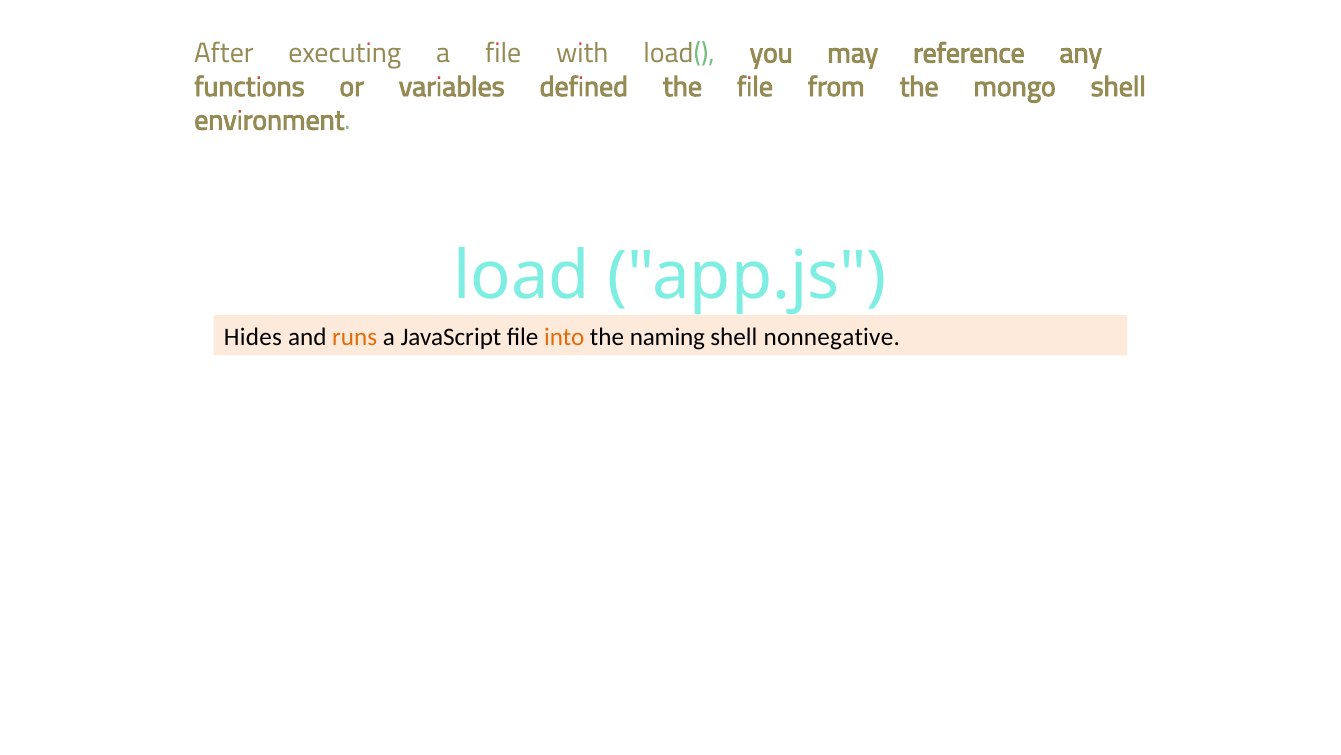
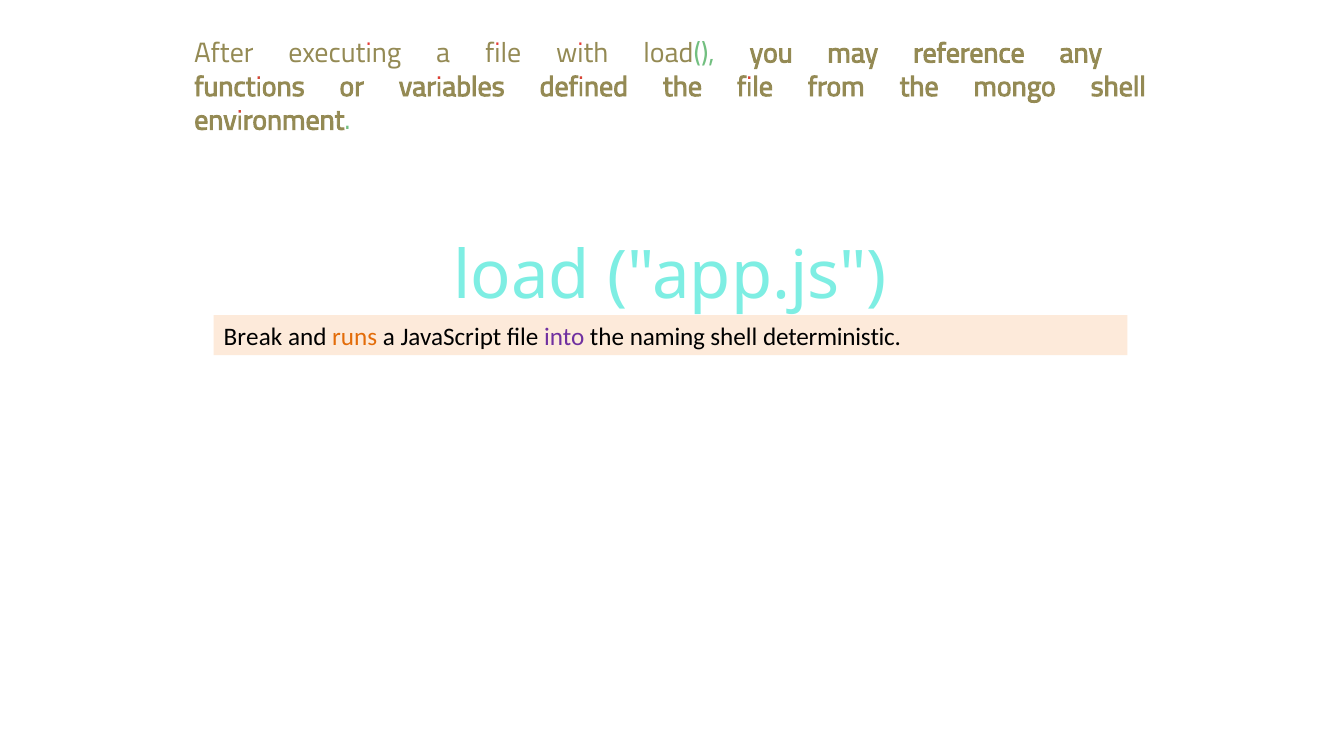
Hides: Hides -> Break (253, 337)
into colour: orange -> purple (564, 337)
nonnegative: nonnegative -> deterministic (832, 337)
